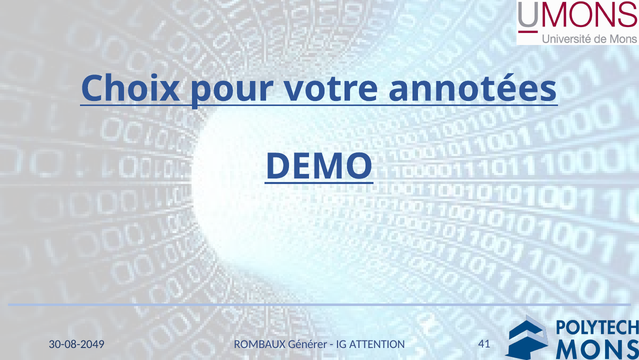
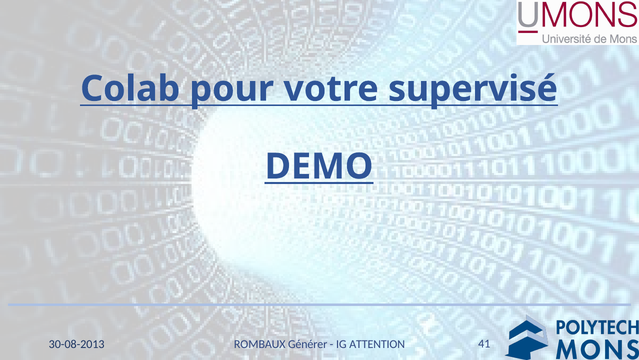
Choix: Choix -> Colab (130, 89)
annotées: annotées -> supervisé (473, 89)
30-08-2049: 30-08-2049 -> 30-08-2013 (77, 344)
